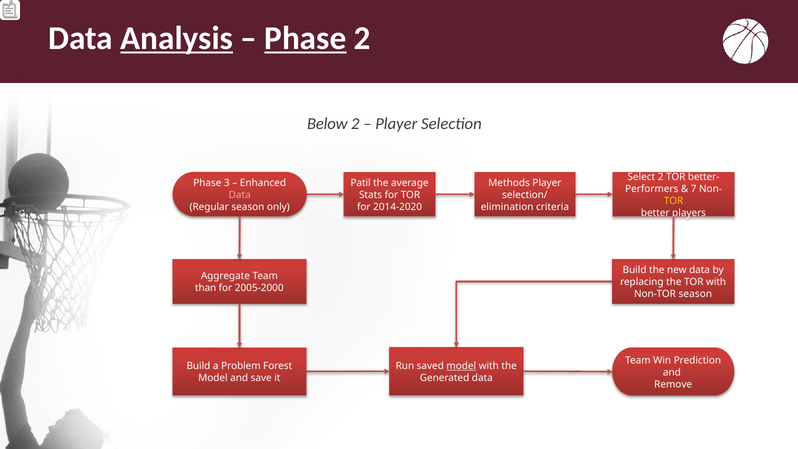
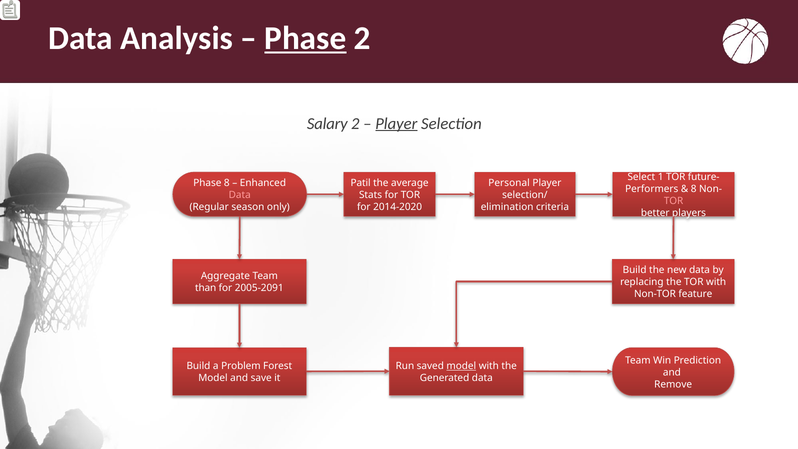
Analysis underline: present -> none (177, 38)
Below: Below -> Salary (327, 124)
Player underline: none -> present (396, 124)
Select 2: 2 -> 1 (661, 177)
better-: better- -> future- (704, 177)
Phase 3: 3 -> 8 (227, 183)
Methods: Methods -> Personal (509, 183)
7: 7 -> 8 (694, 189)
TOR colour: yellow -> pink (674, 201)
2005-2000: 2005-2000 -> 2005-2091 (259, 288)
Non-TOR season: season -> feature (695, 294)
